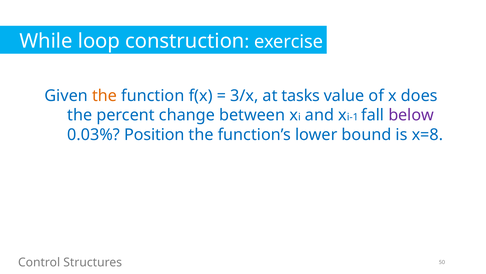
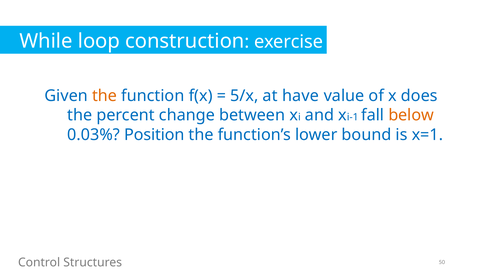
3/x: 3/x -> 5/x (244, 95)
tasks: tasks -> have (301, 95)
below colour: purple -> orange (411, 115)
x=8: x=8 -> x=1 (427, 134)
